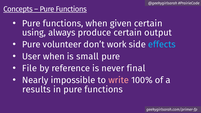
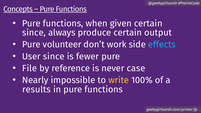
using: using -> since (34, 33)
User when: when -> since (54, 56)
small: small -> fewer (88, 56)
final: final -> case (136, 68)
write colour: pink -> yellow (119, 80)
